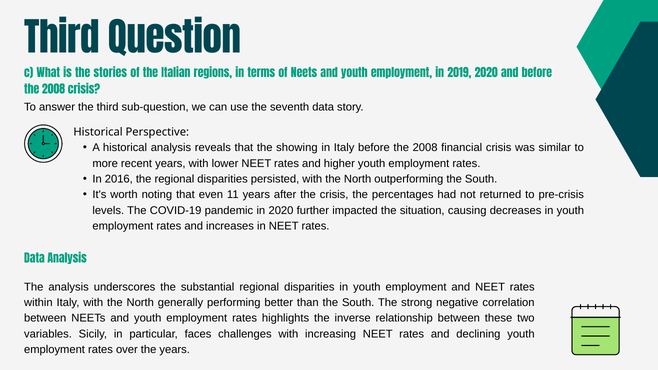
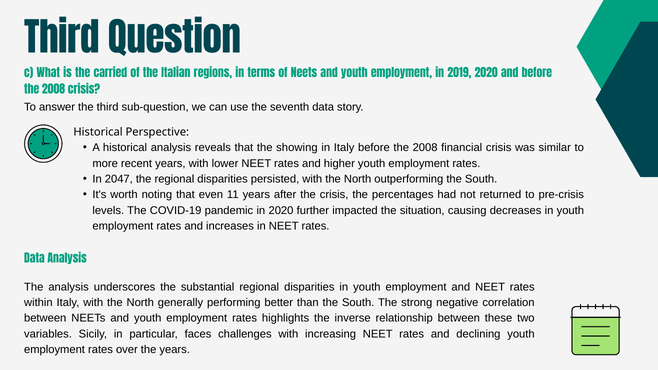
stories: stories -> carried (110, 74)
2016: 2016 -> 2047 (119, 179)
